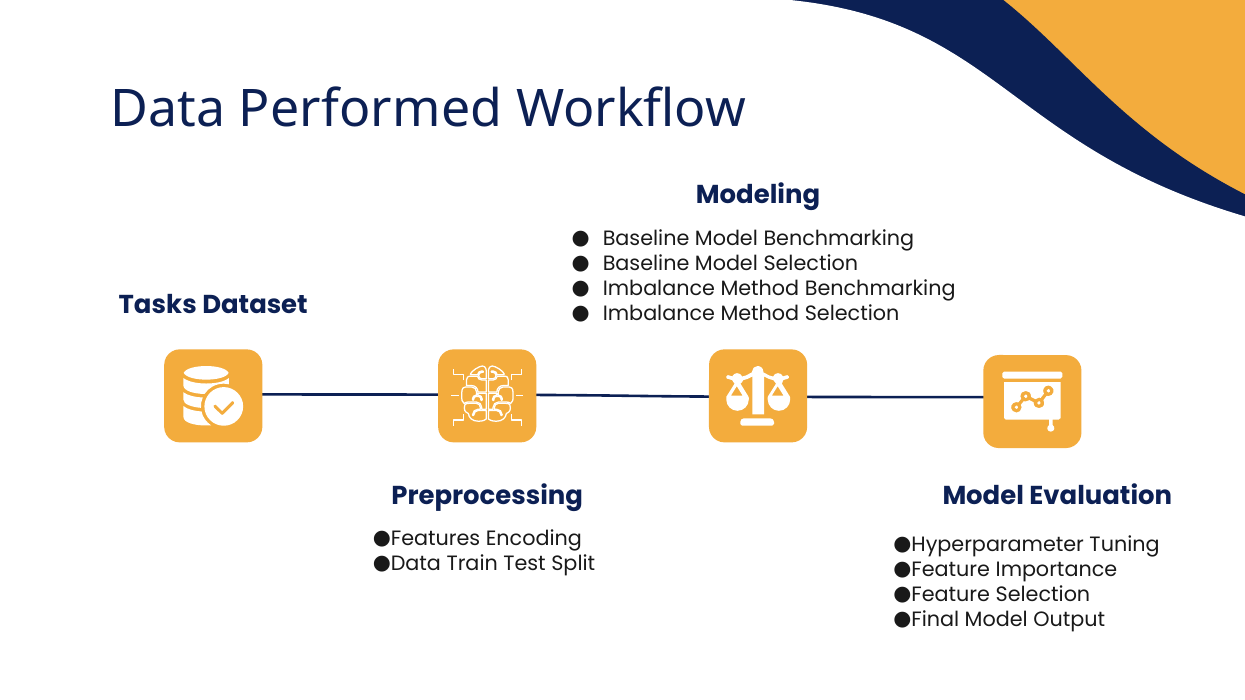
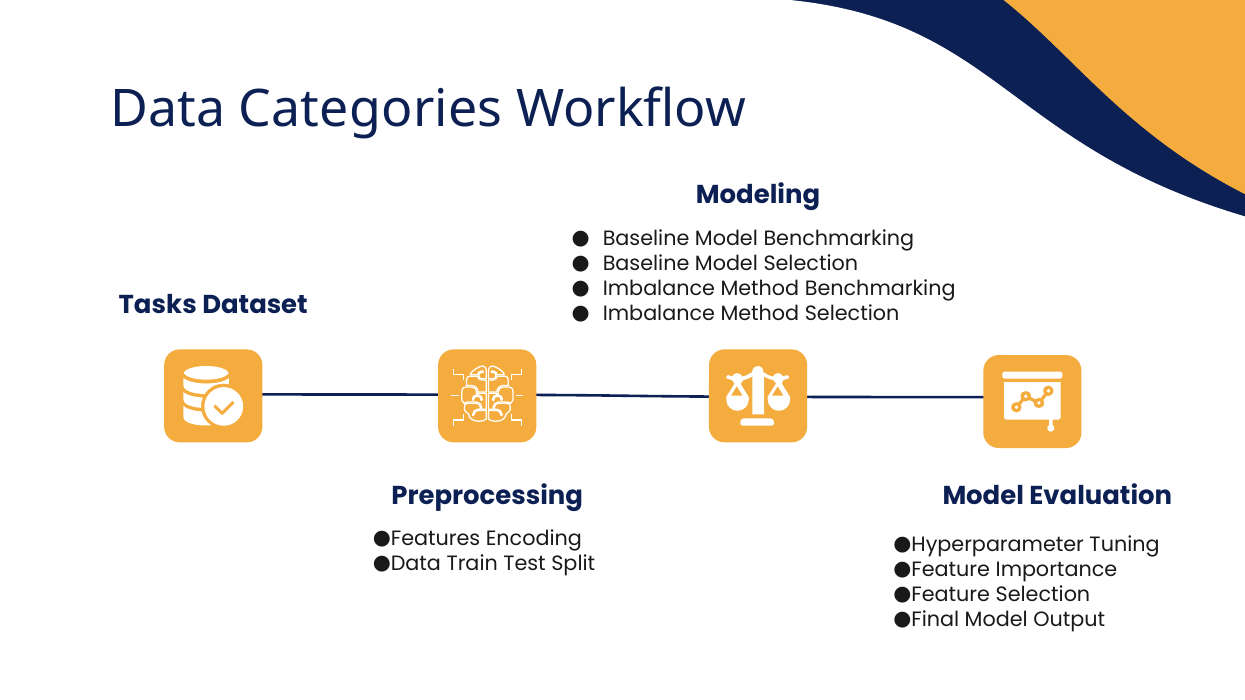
Performed: Performed -> Categories (371, 109)
